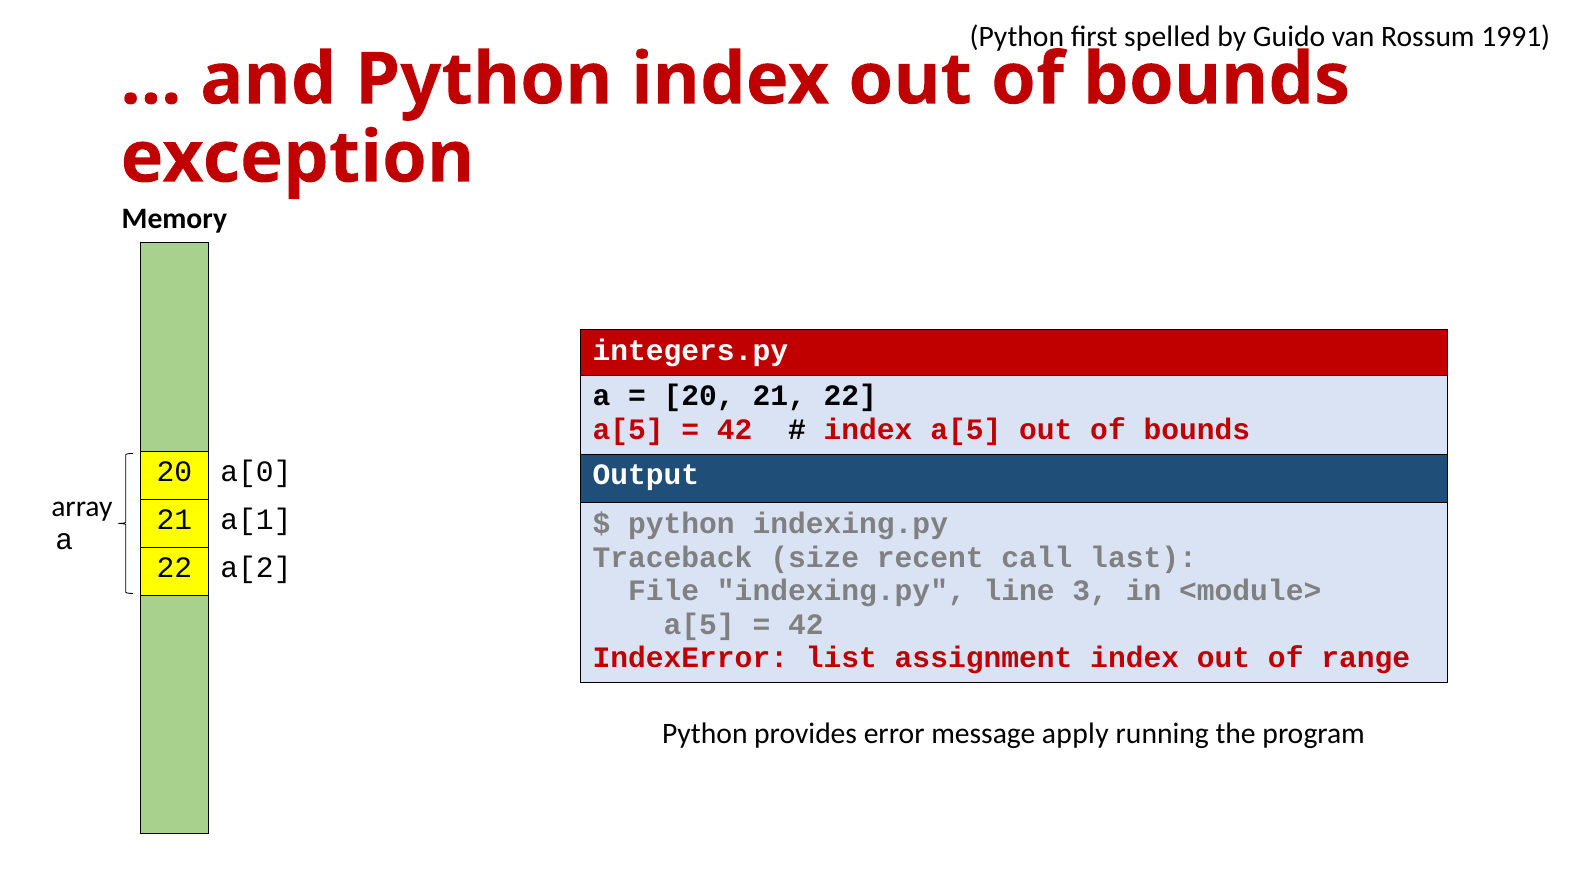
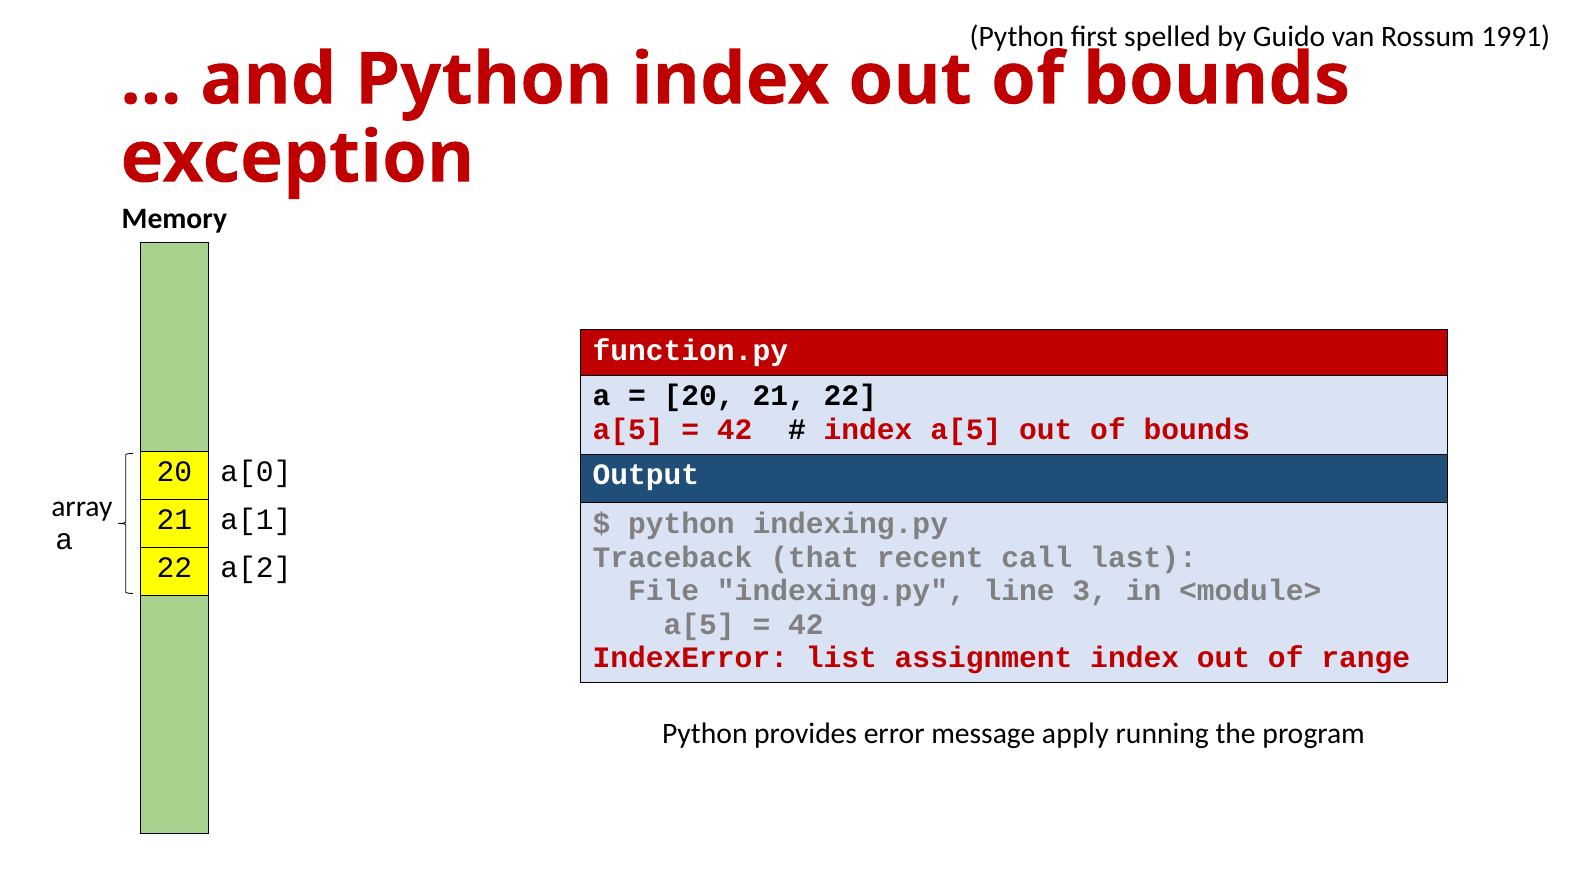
integers.py: integers.py -> function.py (690, 350)
size: size -> that (815, 557)
